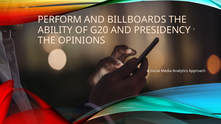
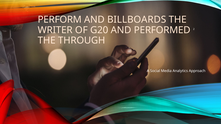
ABILITY: ABILITY -> WRITER (55, 30)
PRESIDENCY: PRESIDENCY -> PERFORMED (162, 30)
OPINIONS: OPINIONS -> THROUGH (82, 41)
